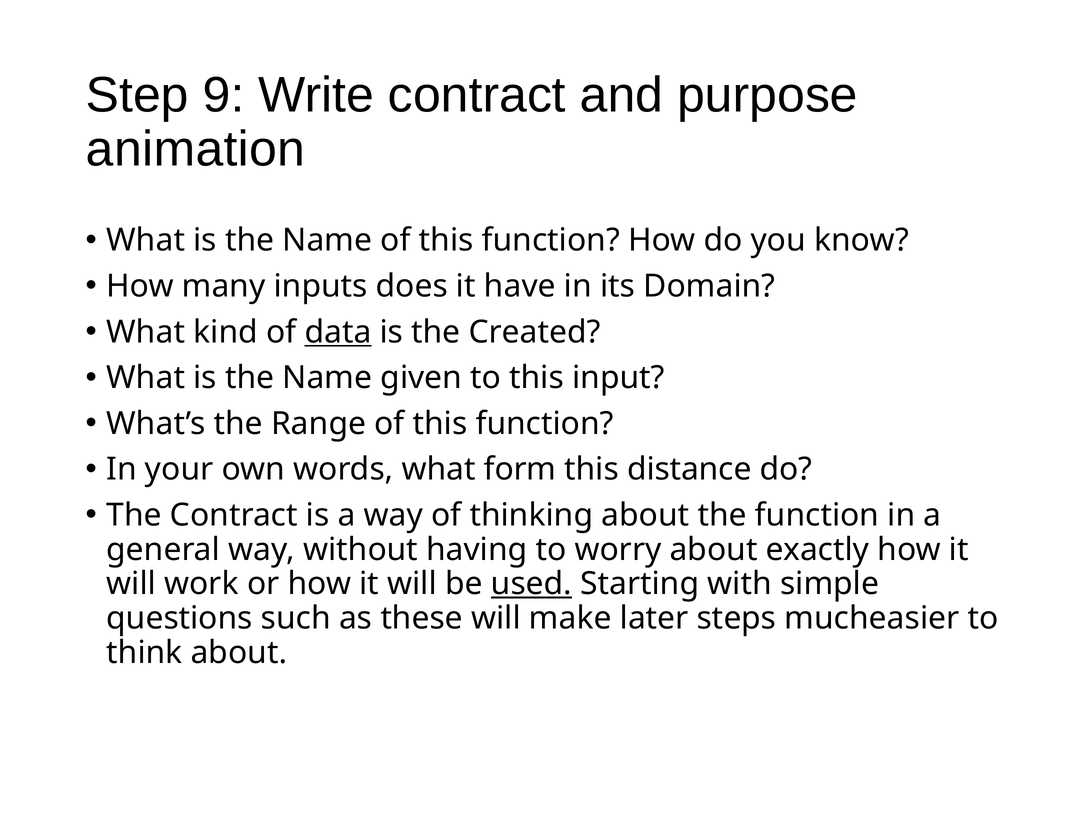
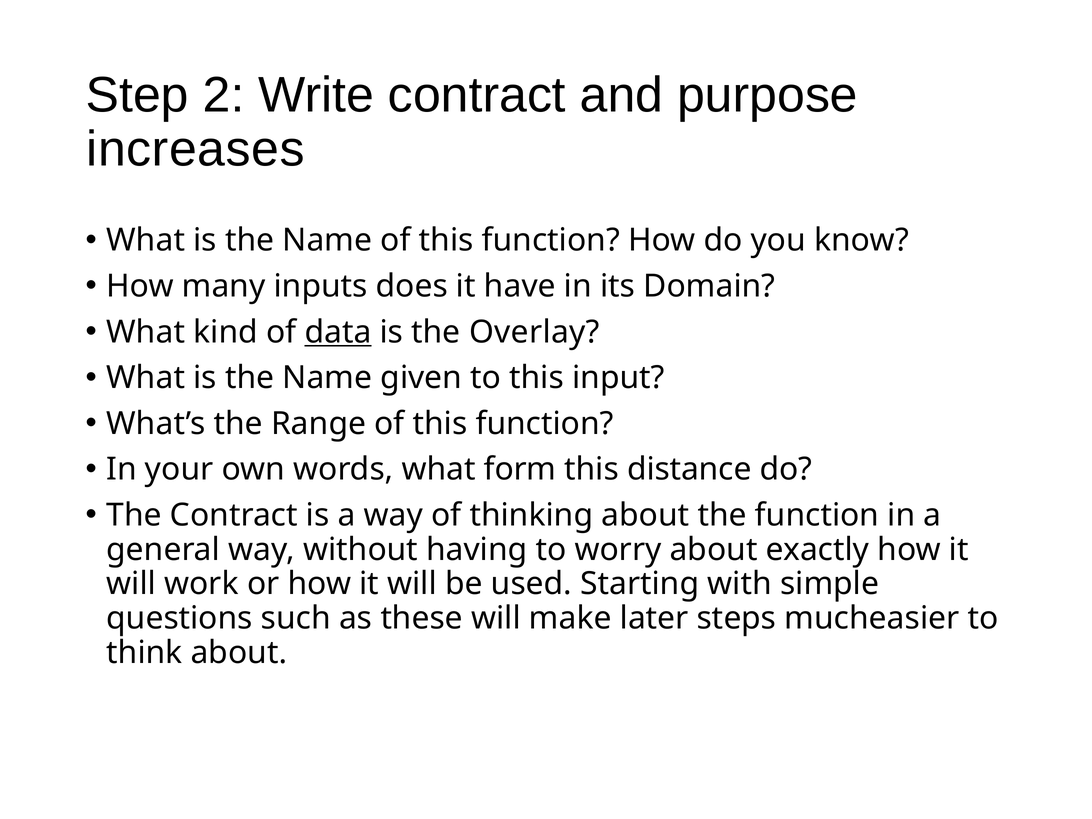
9: 9 -> 2 (224, 95)
animation: animation -> increases (196, 149)
Created: Created -> Overlay (534, 332)
used underline: present -> none (531, 584)
